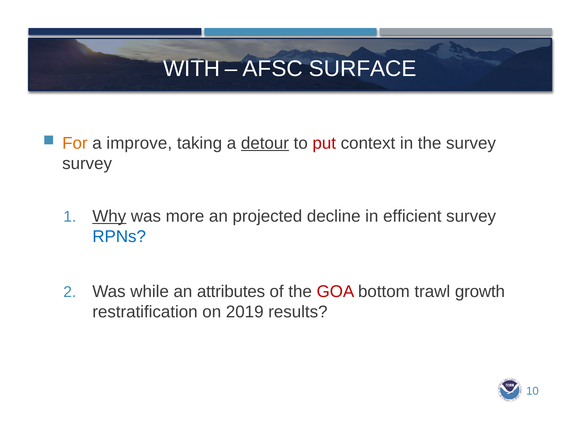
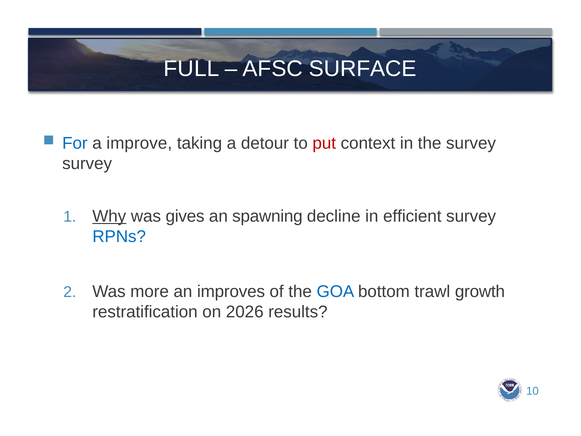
WITH: WITH -> FULL (192, 69)
For colour: orange -> blue (75, 143)
detour underline: present -> none (265, 143)
more: more -> gives (185, 216)
projected: projected -> spawning (267, 216)
while: while -> more (150, 291)
attributes: attributes -> improves (231, 291)
GOA colour: red -> blue (335, 291)
2019: 2019 -> 2026 (245, 312)
